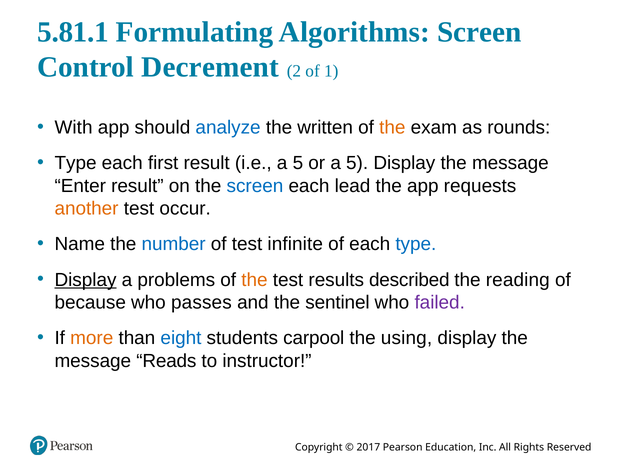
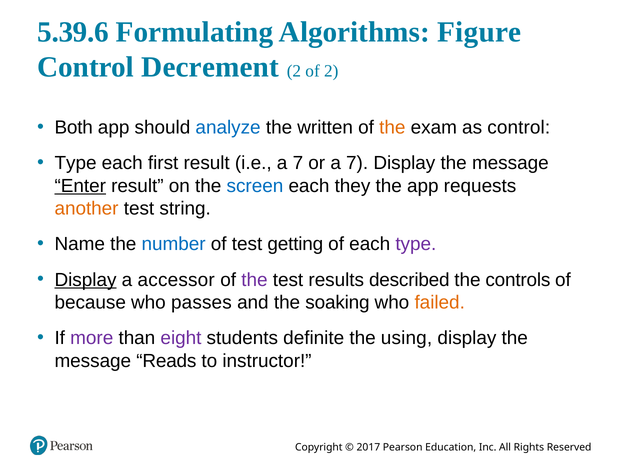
5.81.1: 5.81.1 -> 5.39.6 (73, 32)
Algorithms Screen: Screen -> Figure (479, 32)
of 1: 1 -> 2 (331, 71)
With: With -> Both (74, 127)
as rounds: rounds -> control (519, 127)
i.e a 5: 5 -> 7 (298, 163)
or a 5: 5 -> 7 (357, 163)
Enter underline: none -> present (80, 186)
lead: lead -> they (352, 186)
occur: occur -> string (185, 208)
infinite: infinite -> getting (295, 244)
type colour: blue -> purple (416, 244)
problems: problems -> accessor (176, 280)
the colour: orange -> purple (254, 280)
reading: reading -> controls (518, 280)
sentinel: sentinel -> soaking (337, 302)
failed colour: purple -> orange (440, 302)
more colour: orange -> purple (92, 338)
eight colour: blue -> purple (181, 338)
carpool: carpool -> definite (314, 338)
